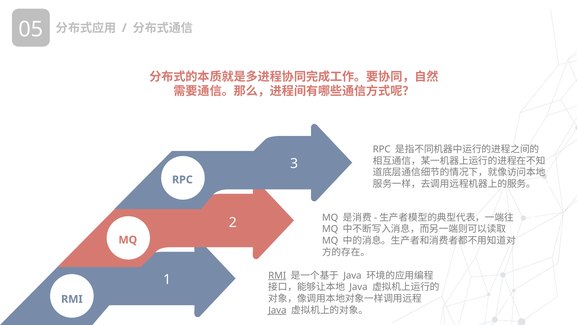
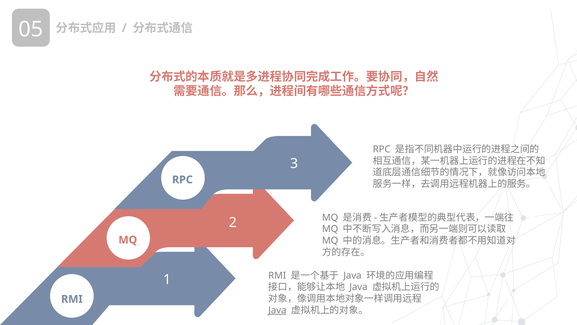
RMI underline: present -> none (277, 275)
